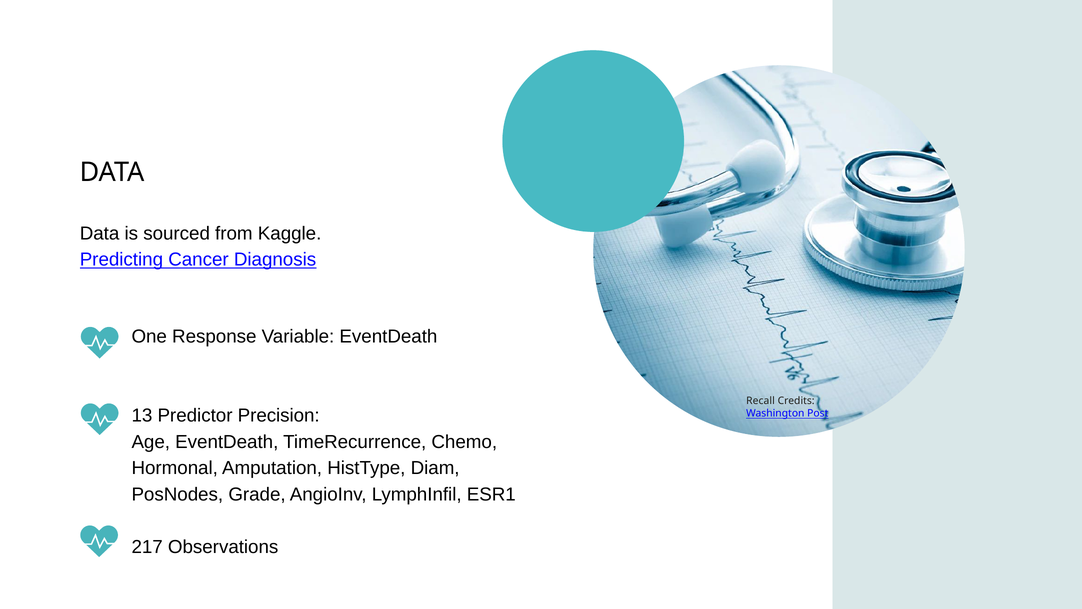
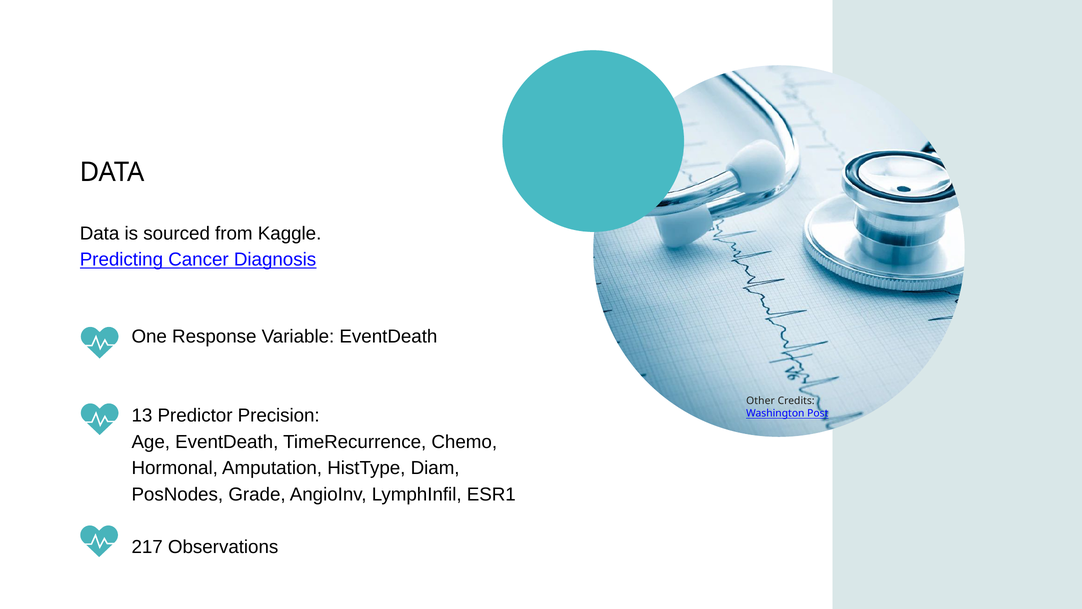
Recall: Recall -> Other (761, 400)
